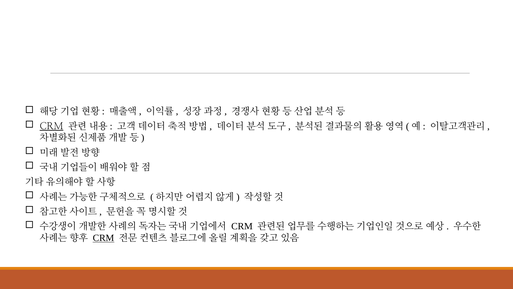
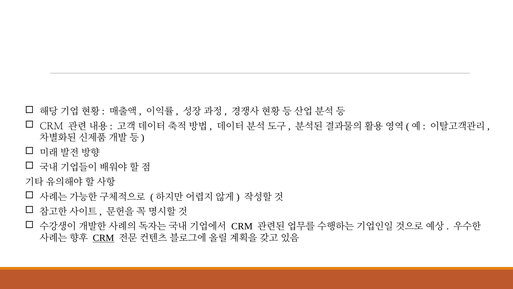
CRM underline: present -> none (51, 126)
